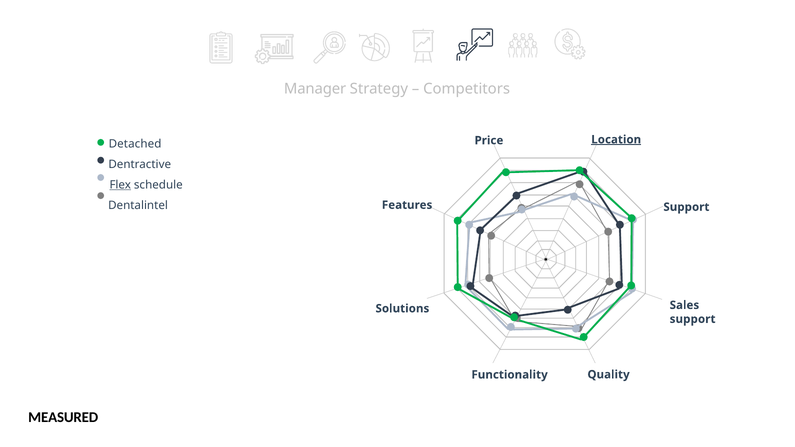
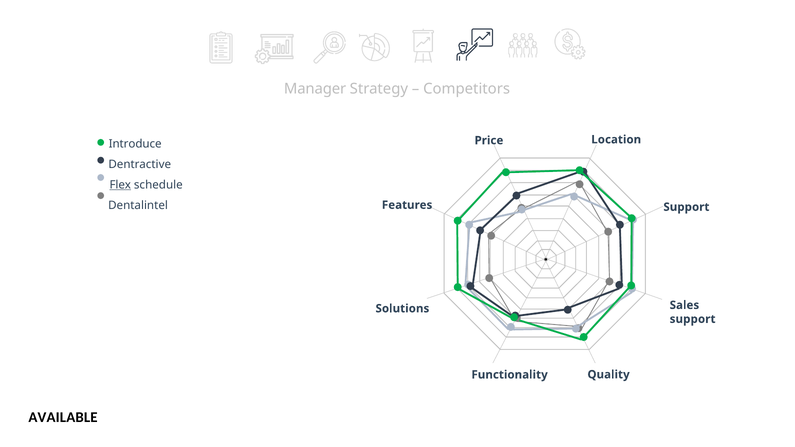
Location underline: present -> none (616, 140)
Detached: Detached -> Introduce (135, 144)
MEASURED: MEASURED -> AVAILABLE (63, 418)
